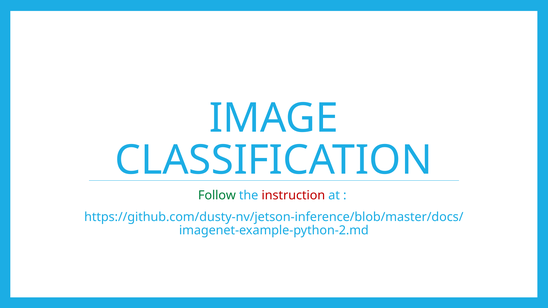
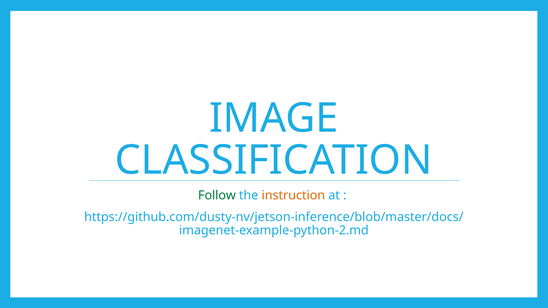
instruction colour: red -> orange (293, 195)
